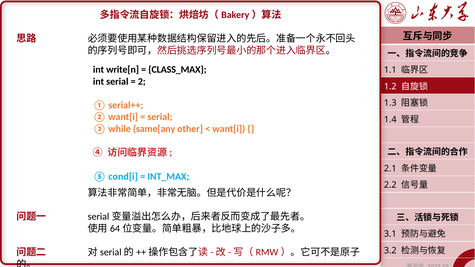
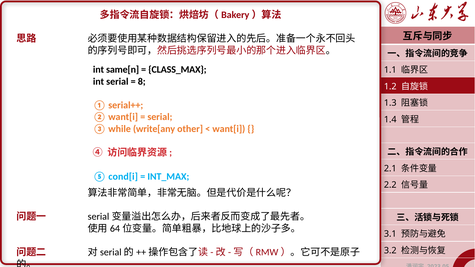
write[n: write[n -> same[n (123, 70)
2: 2 -> 8 (142, 82)
same[any: same[any -> write[any (154, 129)
